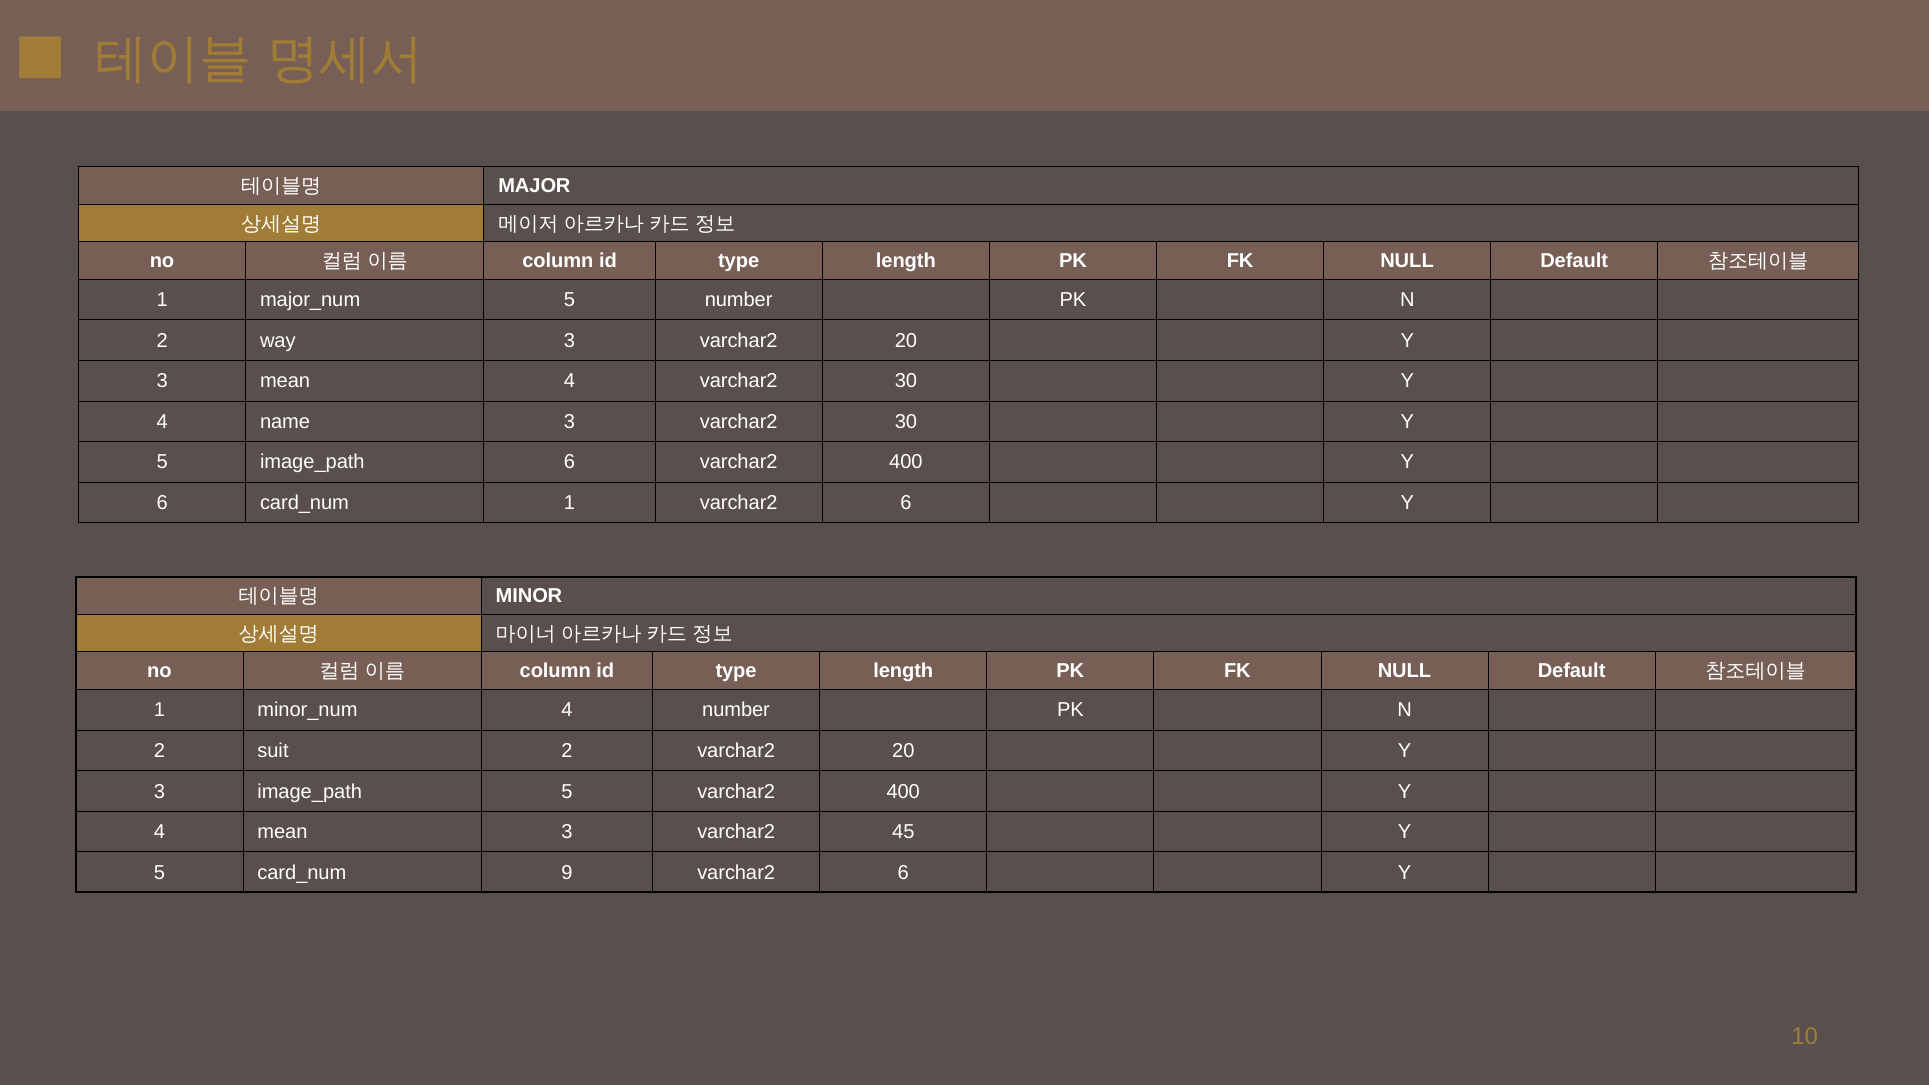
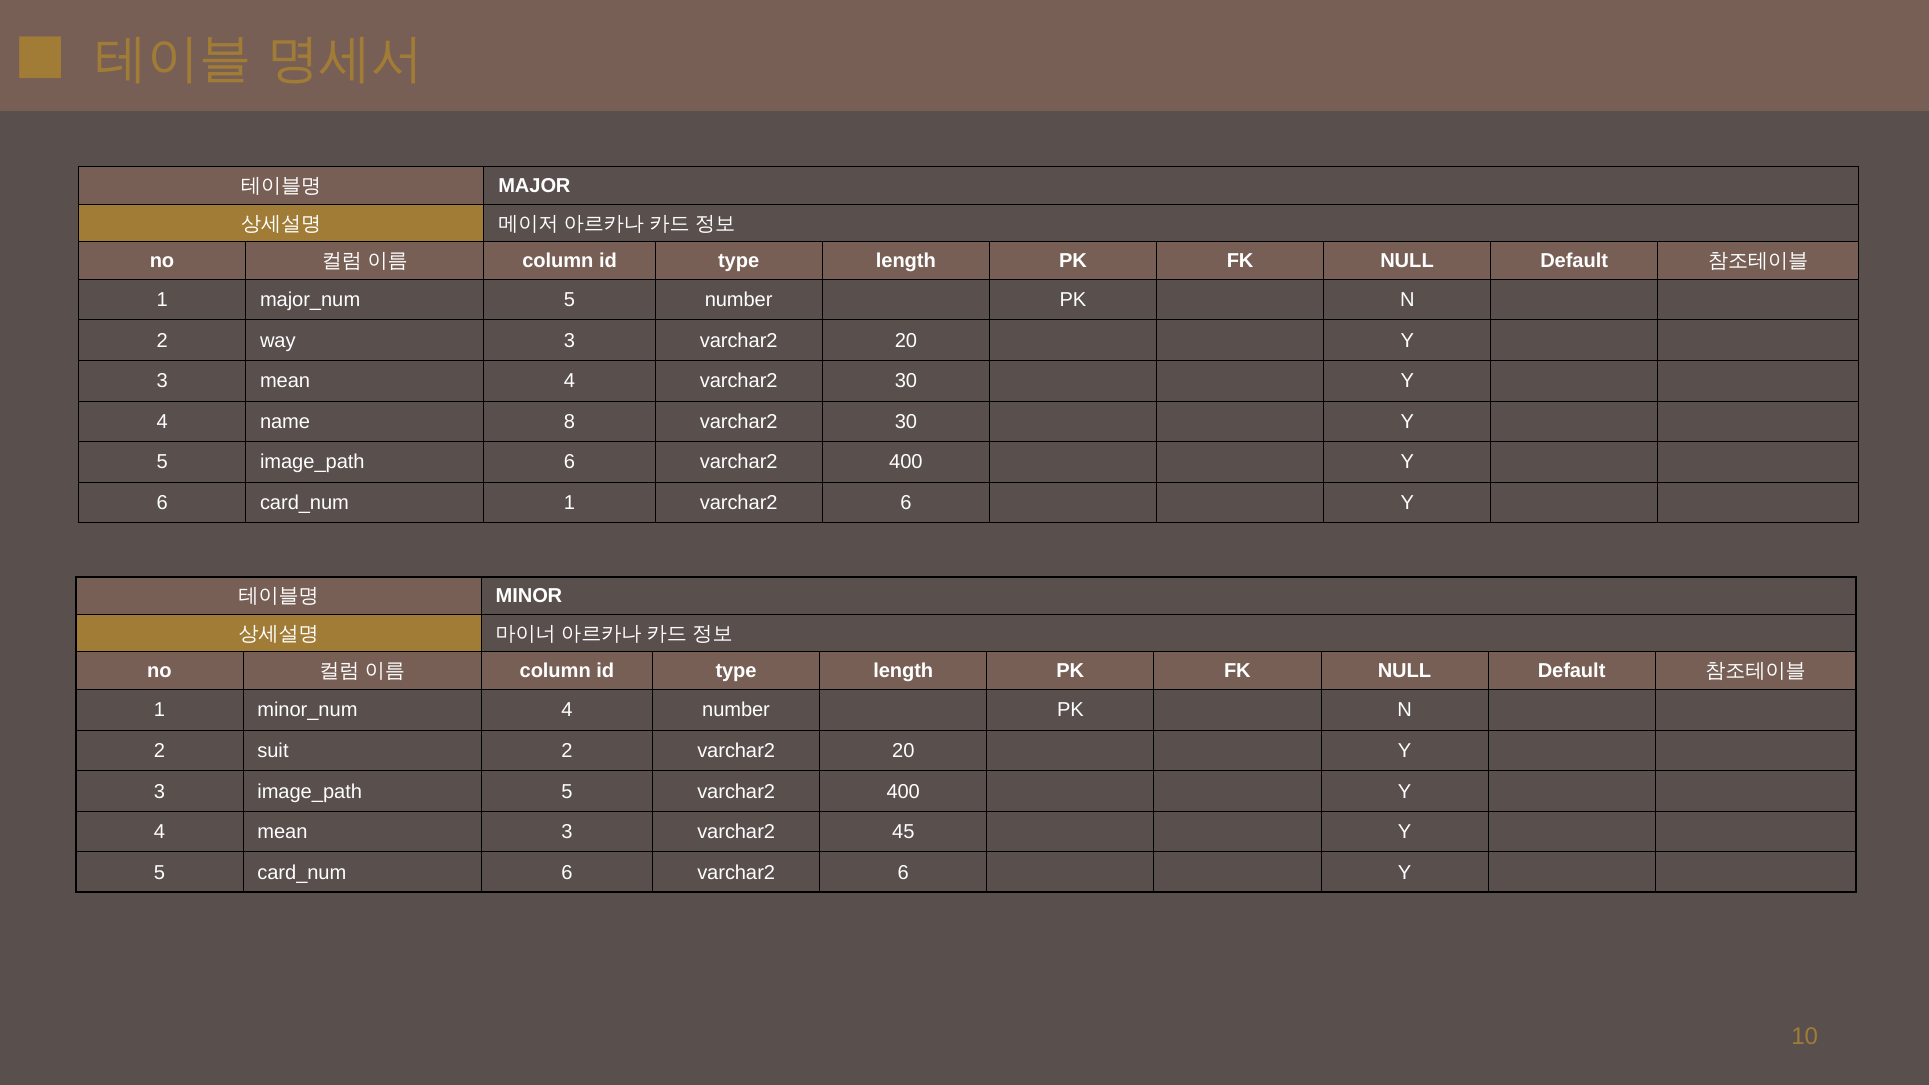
name 3: 3 -> 8 (570, 422)
9: 9 -> 6 (567, 873)
